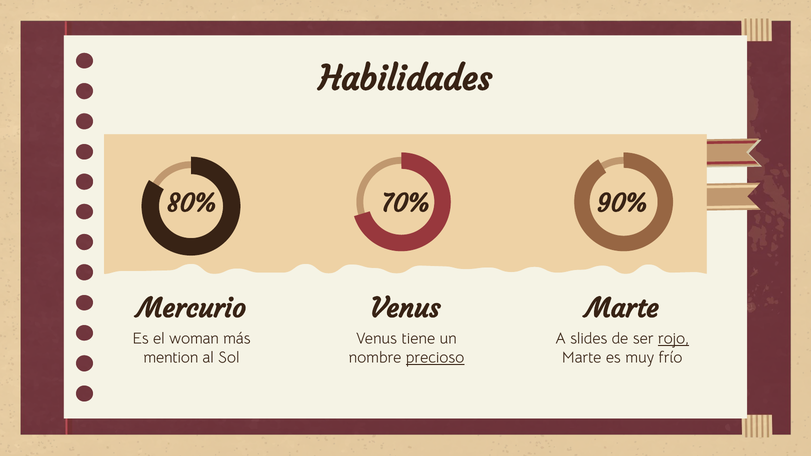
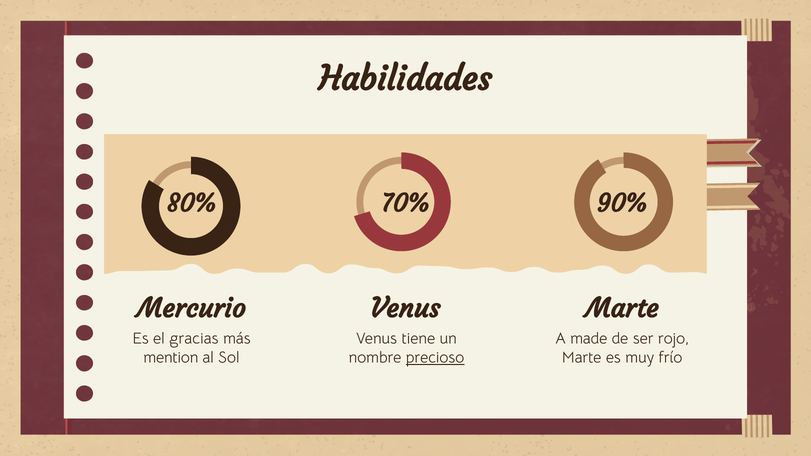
woman: woman -> gracias (194, 339)
slides: slides -> made (589, 339)
rojo underline: present -> none (673, 339)
